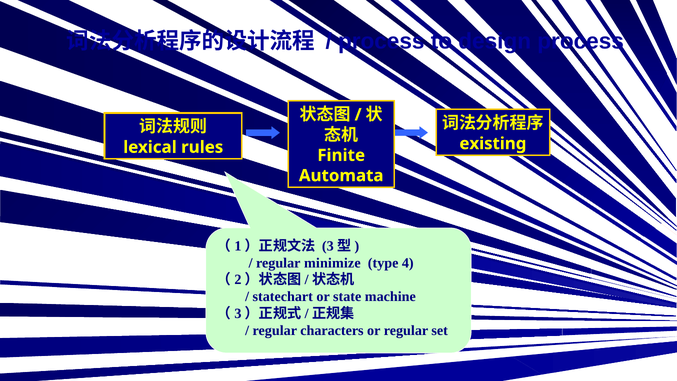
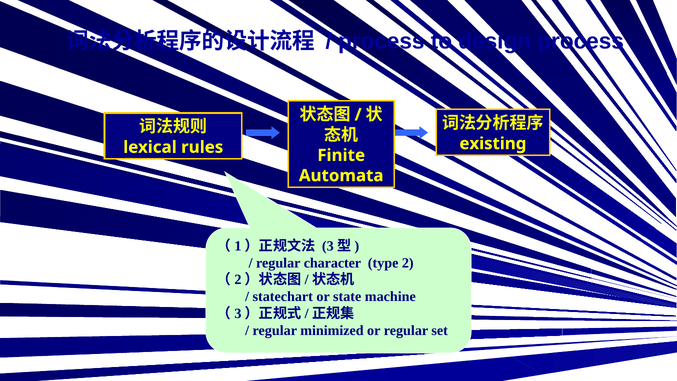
minimize: minimize -> character (332, 263)
4: 4 -> 2 (408, 263)
characters: characters -> minimized (332, 330)
